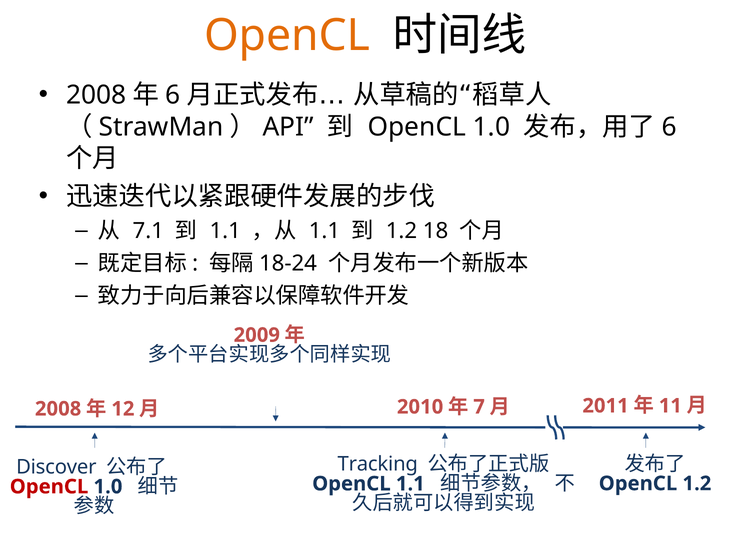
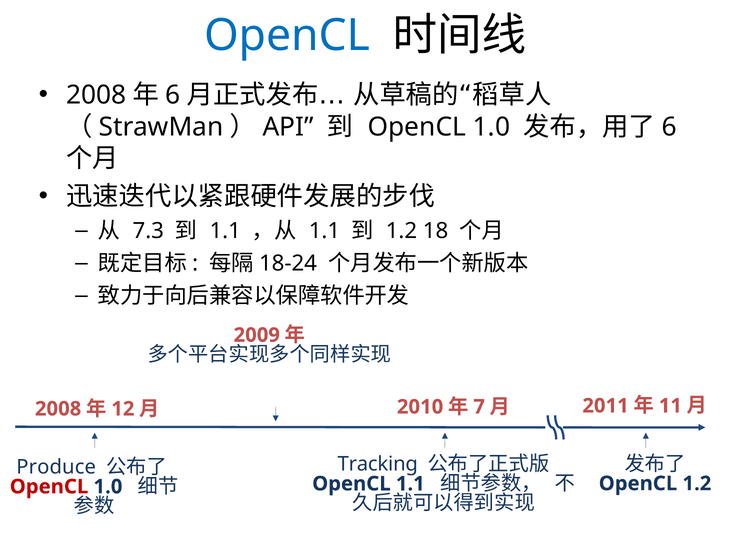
OpenCL colour: orange -> blue (287, 35)
7.1: 7.1 -> 7.3 (148, 231)
Discover: Discover -> Produce (56, 467)
